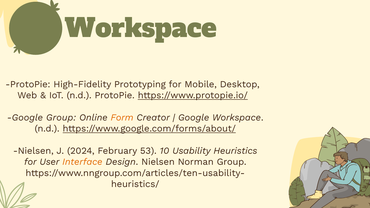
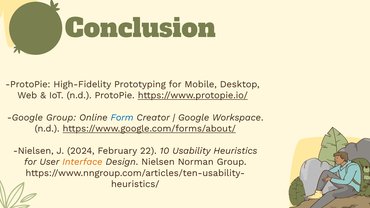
Workspace: Workspace -> Conclusion (141, 29)
Form colour: orange -> blue (122, 118)
53: 53 -> 22 (148, 151)
